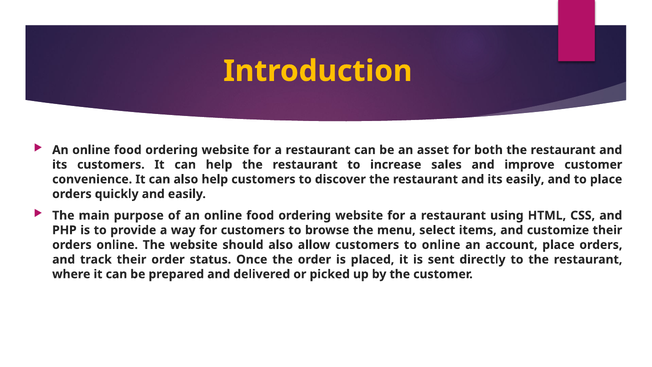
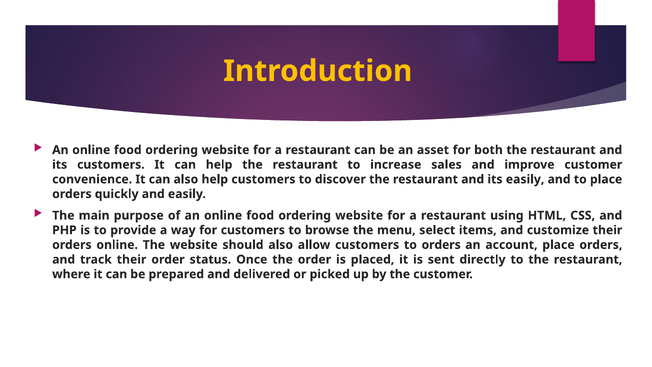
to online: online -> orders (441, 245)
